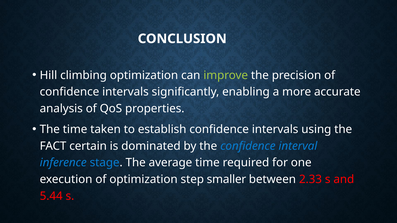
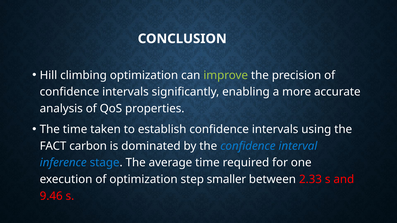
certain: certain -> carbon (88, 146)
5.44: 5.44 -> 9.46 (51, 196)
